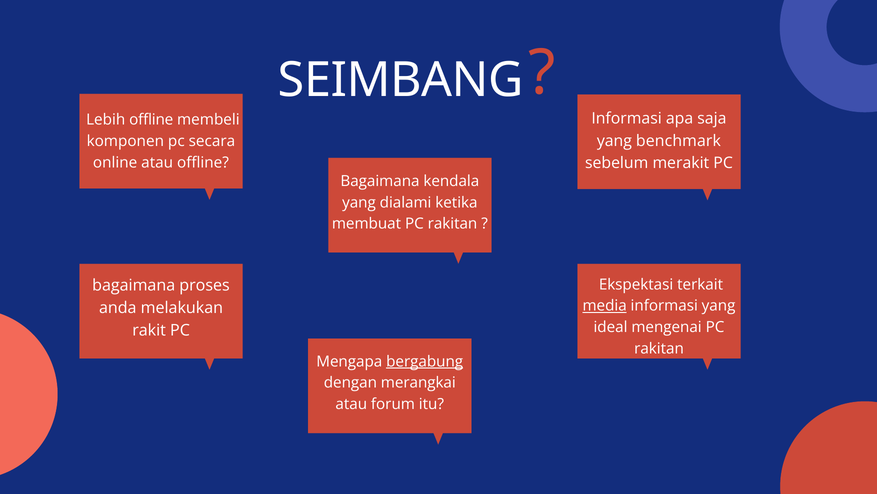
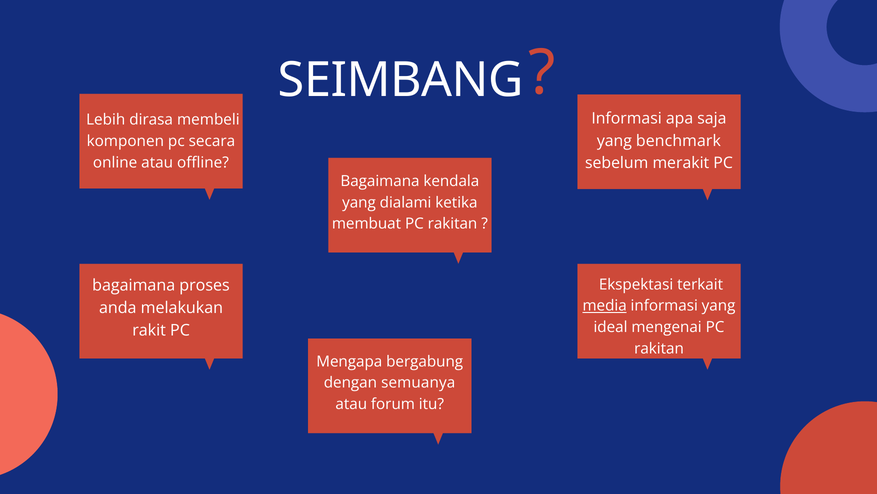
Lebih offline: offline -> dirasa (151, 119)
bergabung underline: present -> none (425, 361)
merangkai: merangkai -> semuanya (418, 382)
